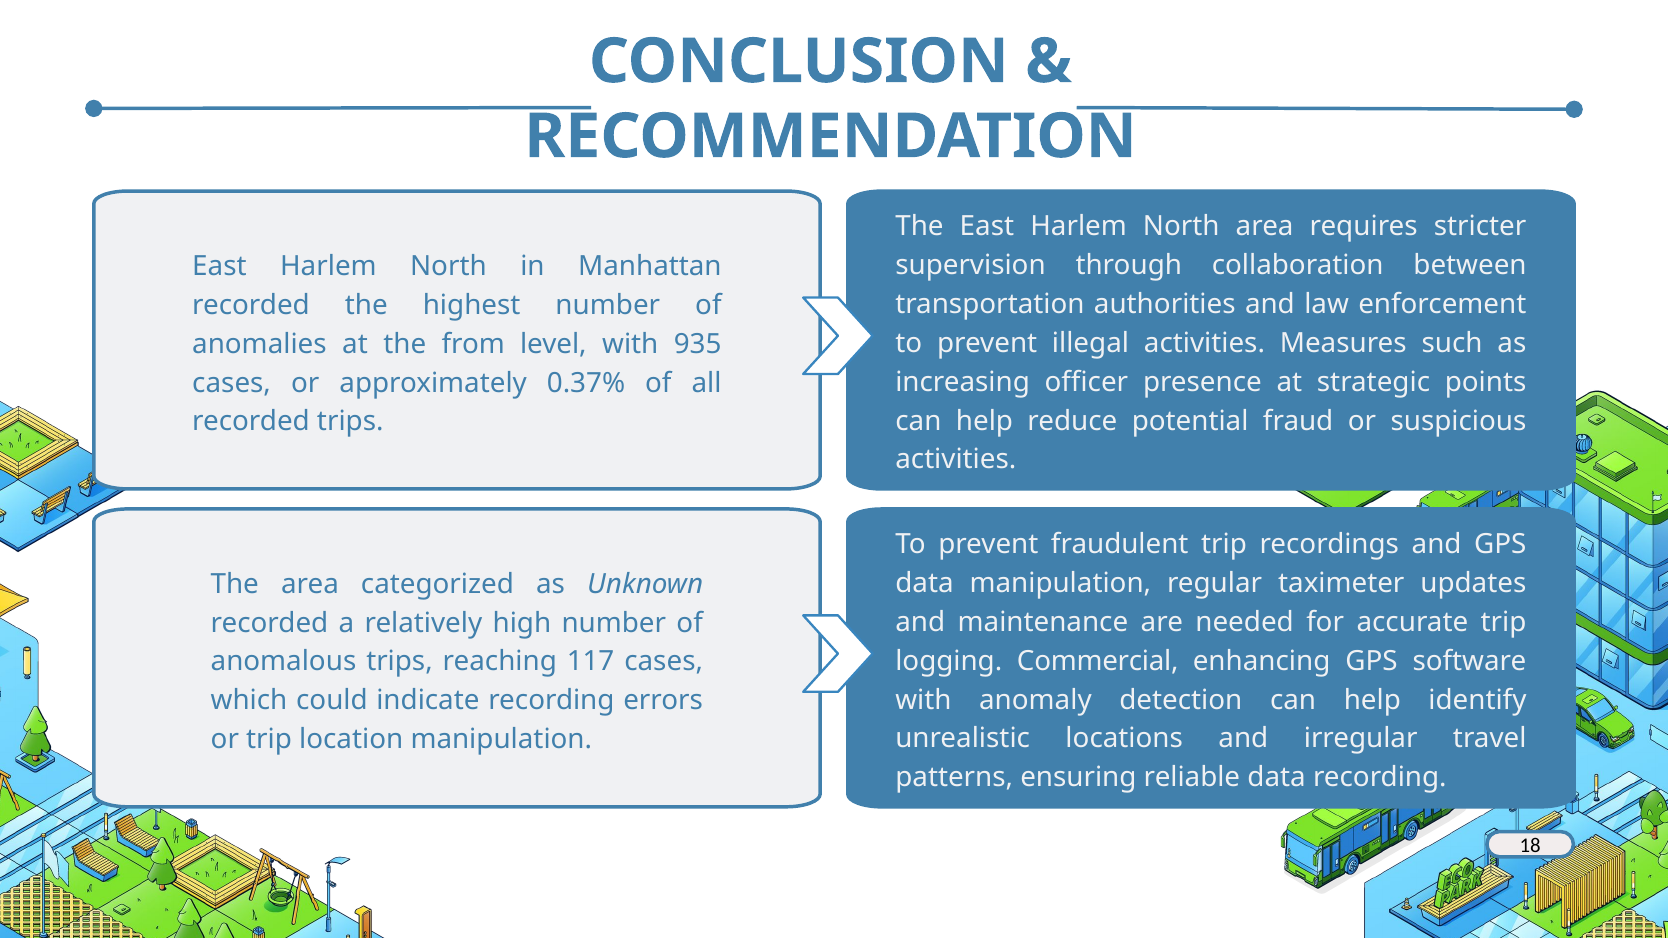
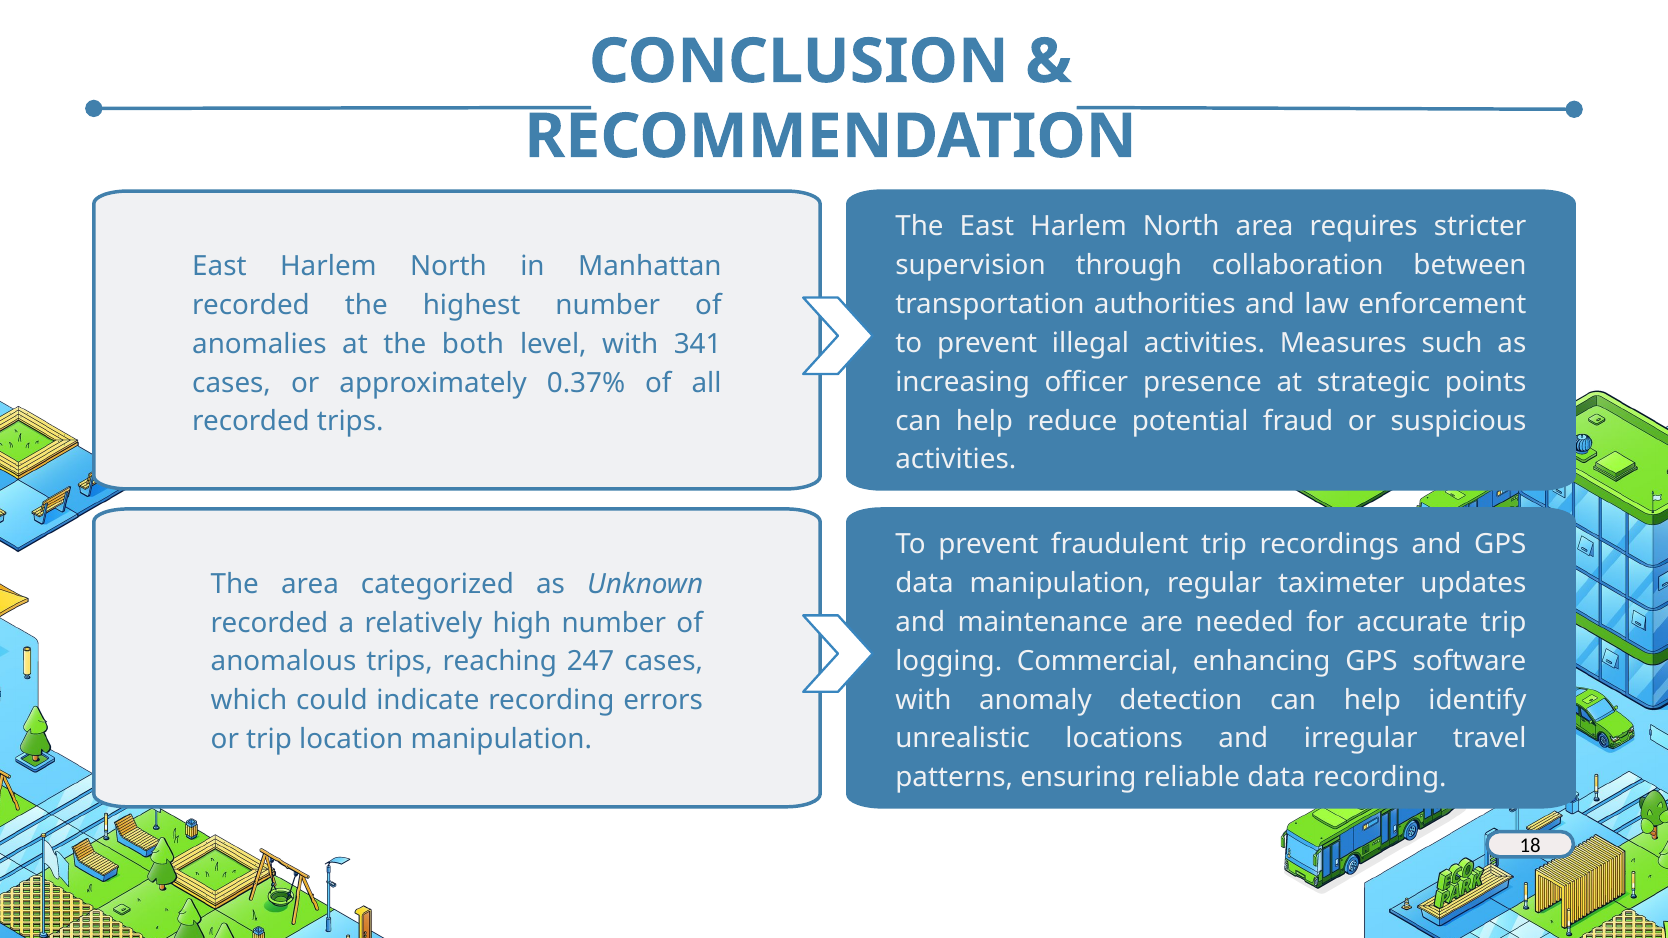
from: from -> both (473, 344)
935: 935 -> 341 (698, 344)
117: 117 -> 247 (591, 662)
